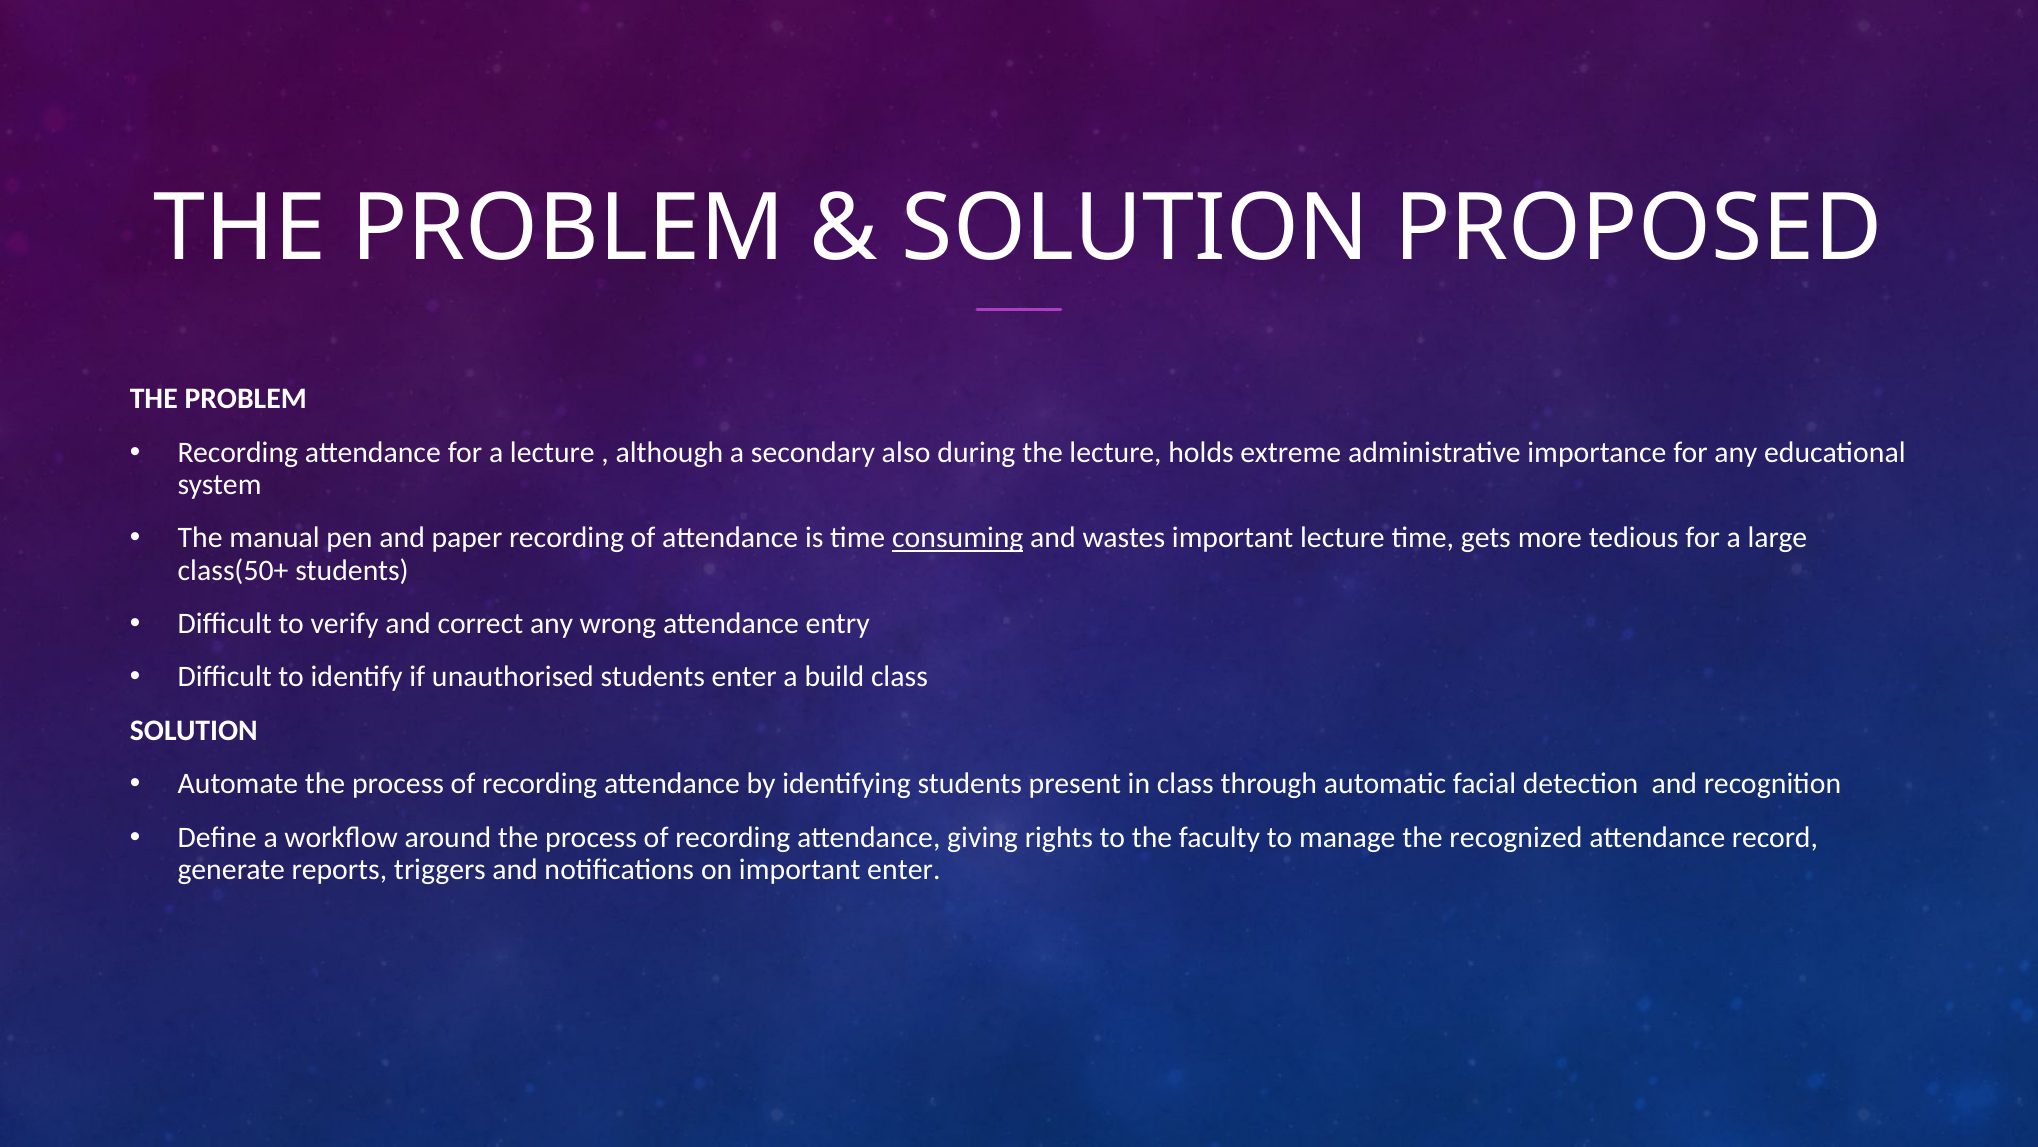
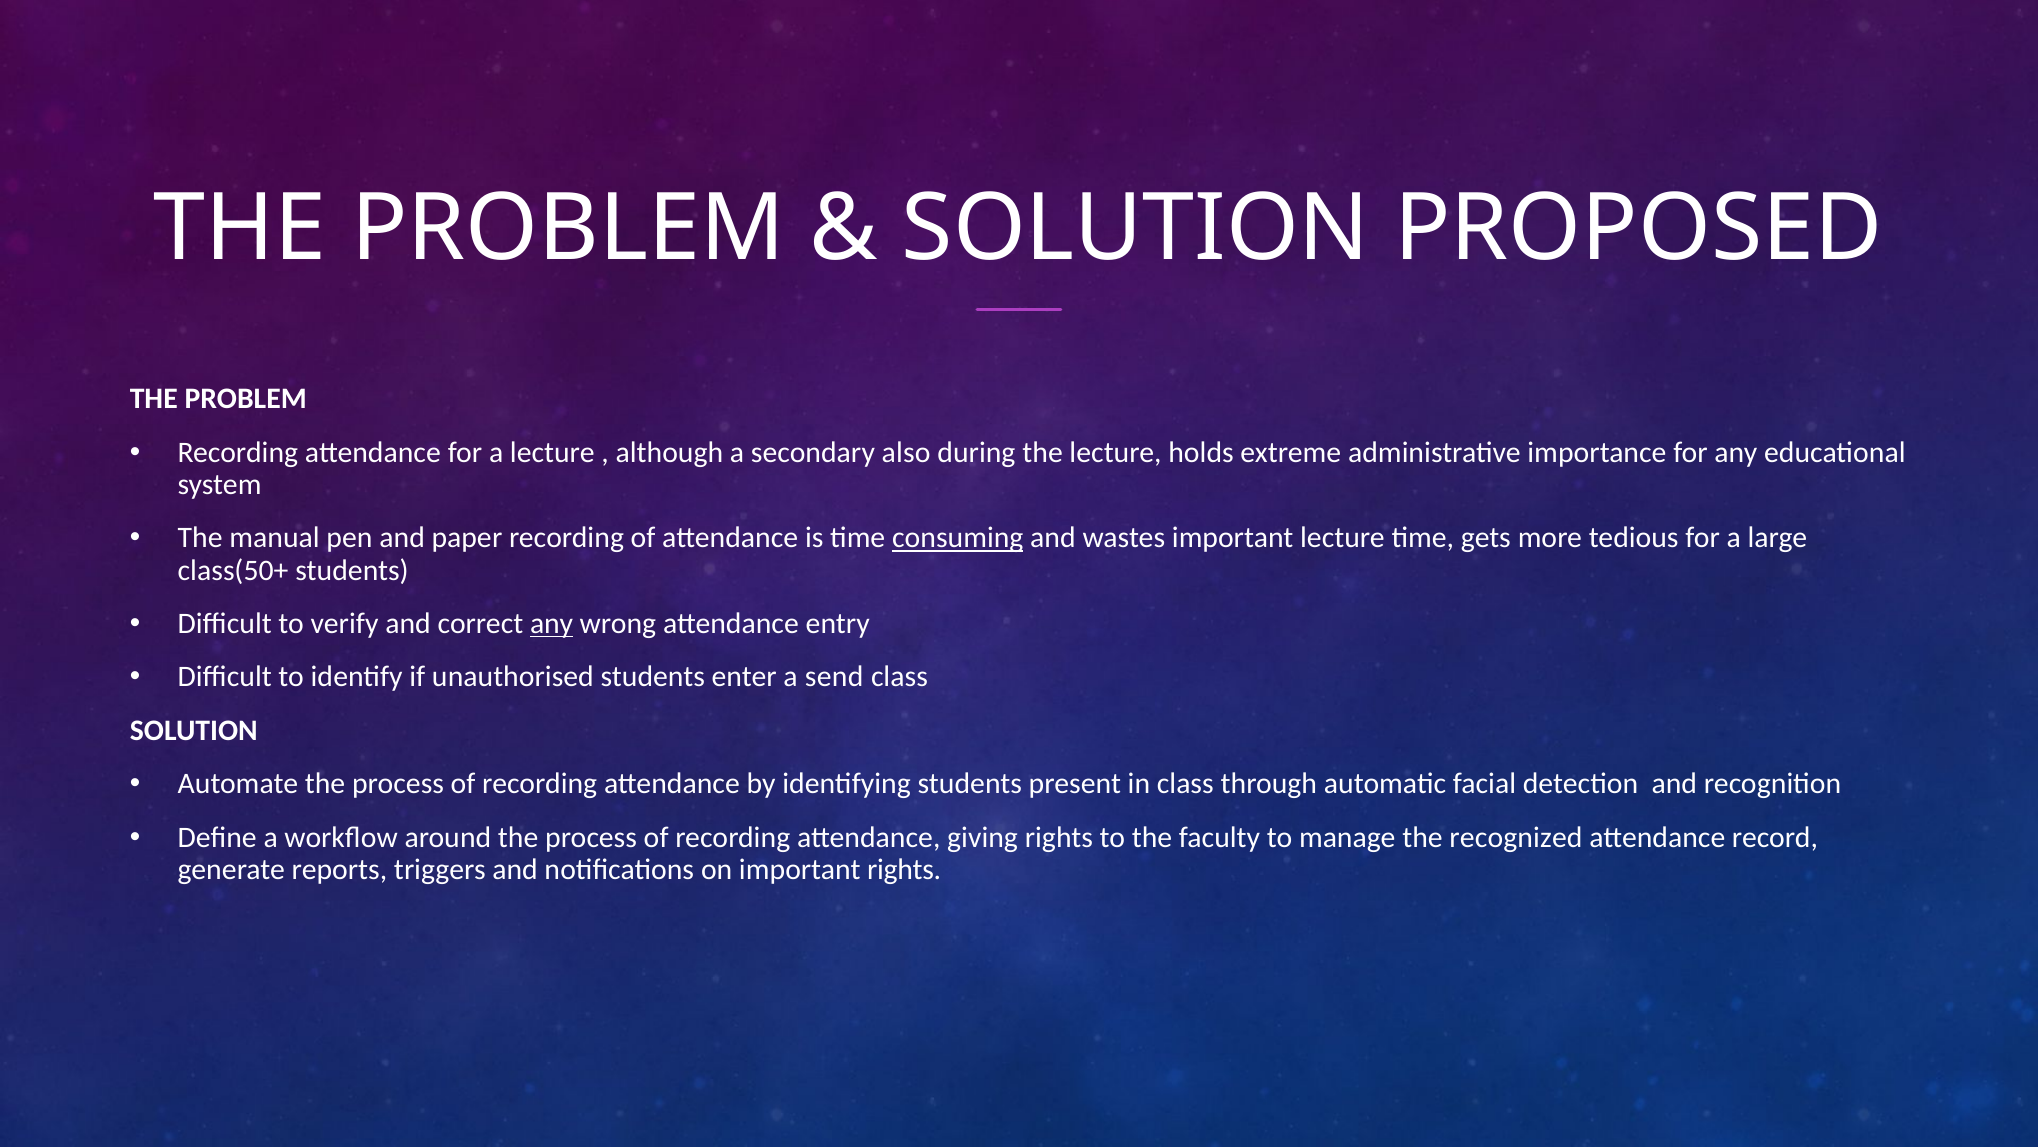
any underline: none -> present (552, 623)
build: build -> send (834, 677)
important enter: enter -> rights (904, 869)
